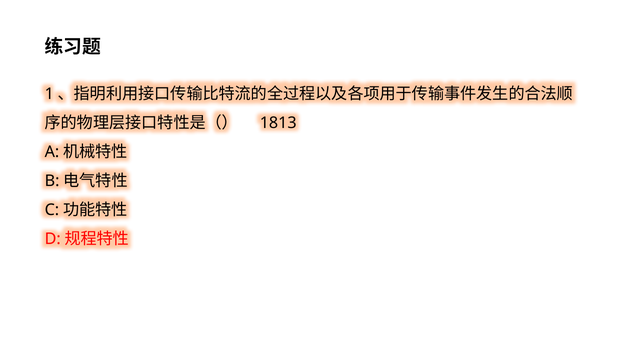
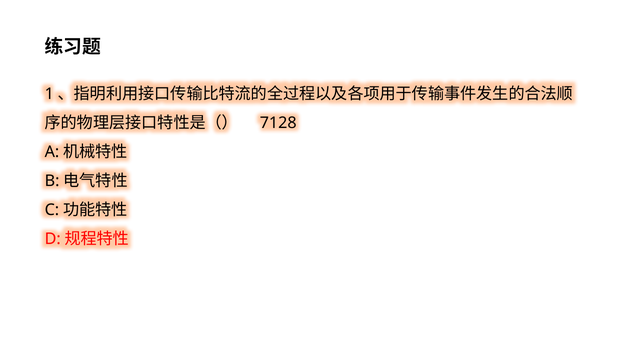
1813: 1813 -> 7128 (278, 123)
